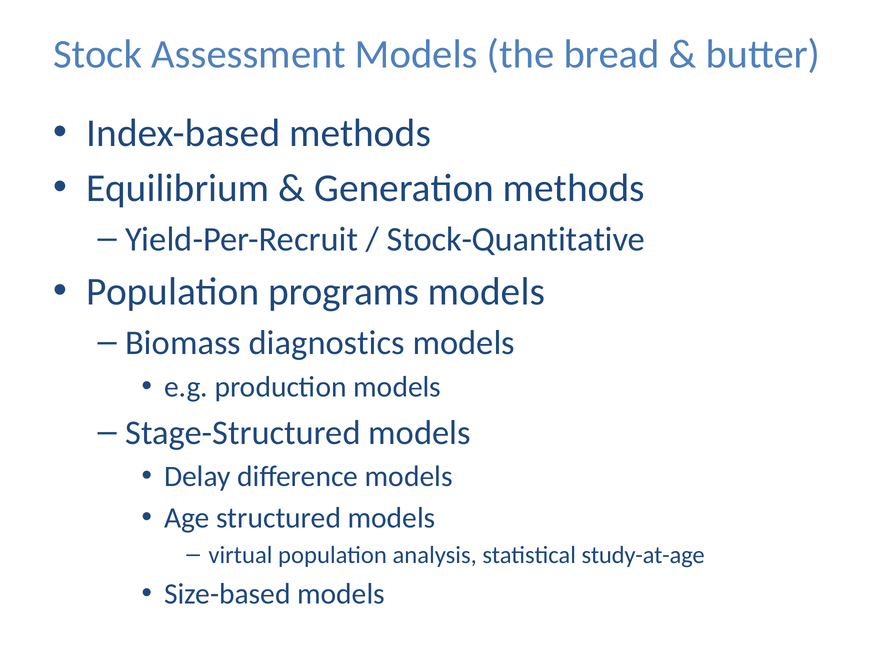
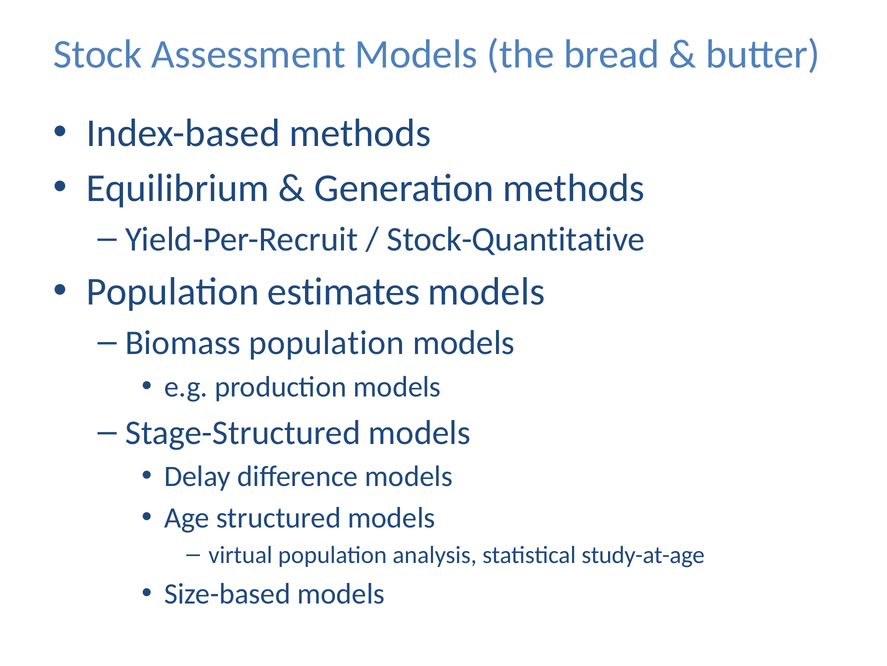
programs: programs -> estimates (344, 292)
Biomass diagnostics: diagnostics -> population (327, 343)
